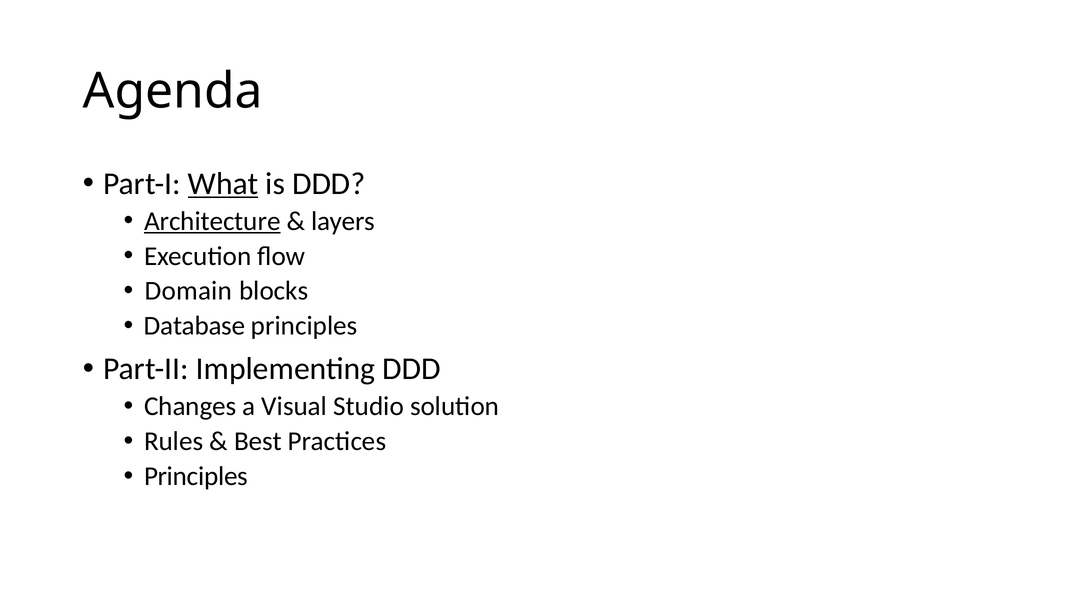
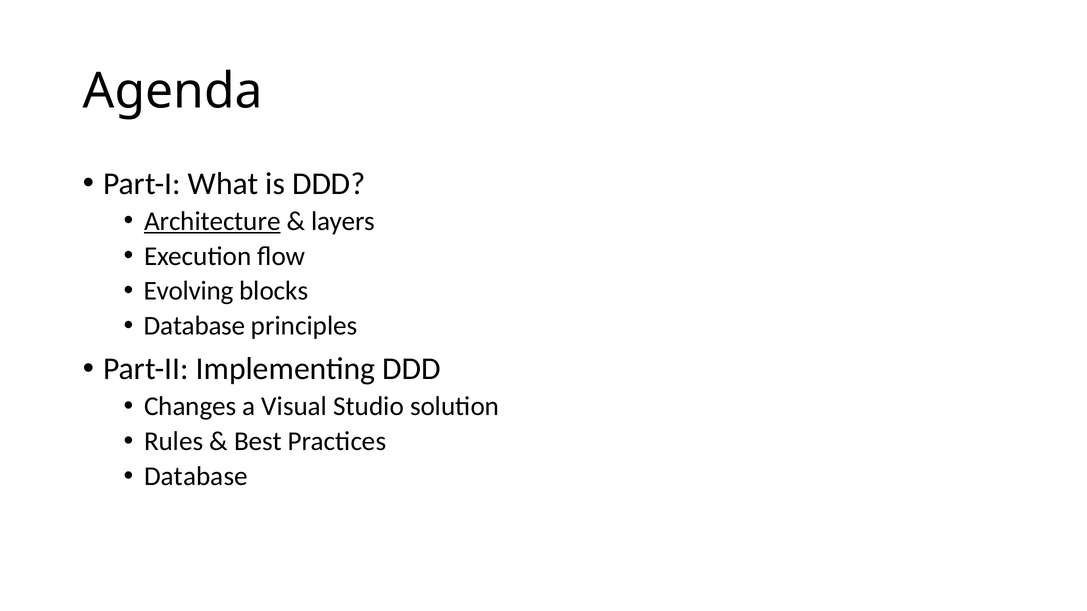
What underline: present -> none (223, 184)
Domain: Domain -> Evolving (189, 291)
Principles: Principles -> Database (196, 477)
